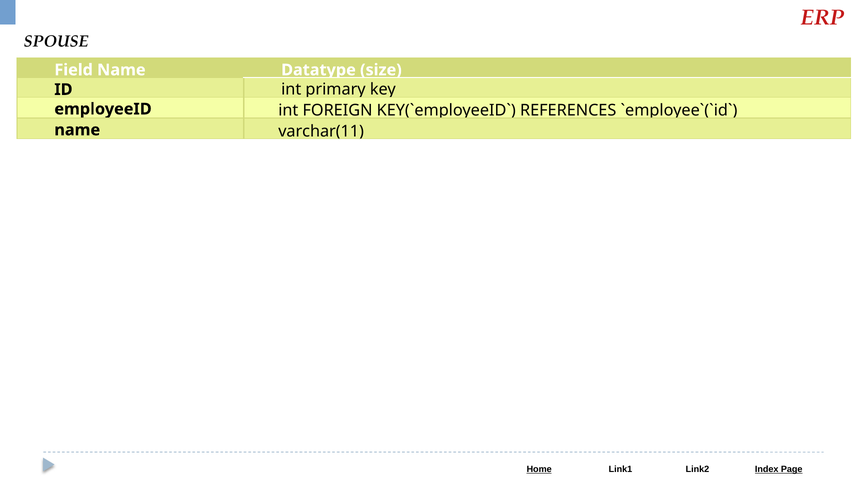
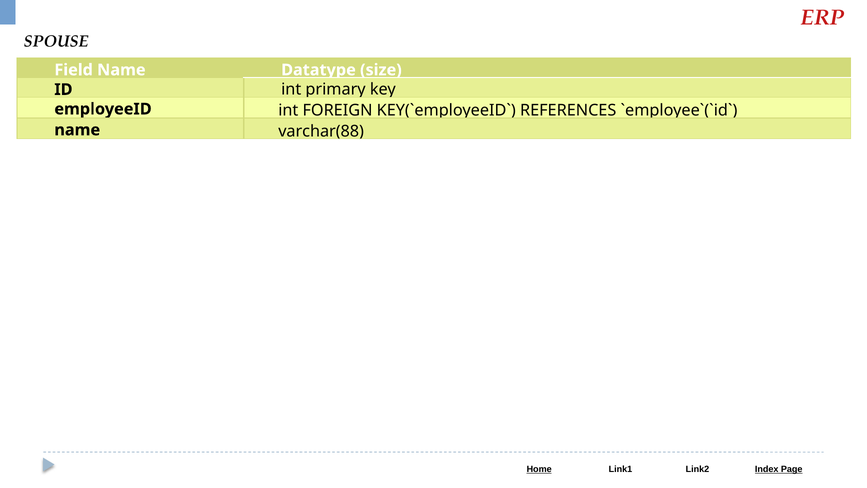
varchar(11: varchar(11 -> varchar(88 (321, 131)
